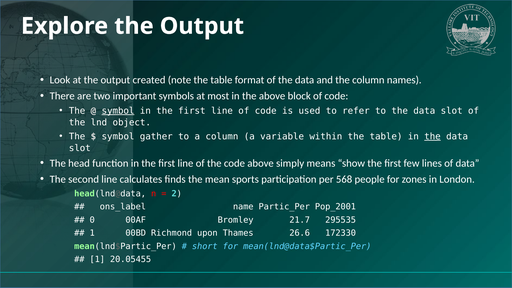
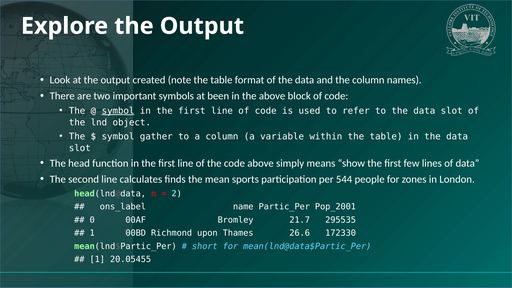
most: most -> been (218, 96)
the underline: present -> none (433, 136)
568: 568 -> 544 (344, 179)
